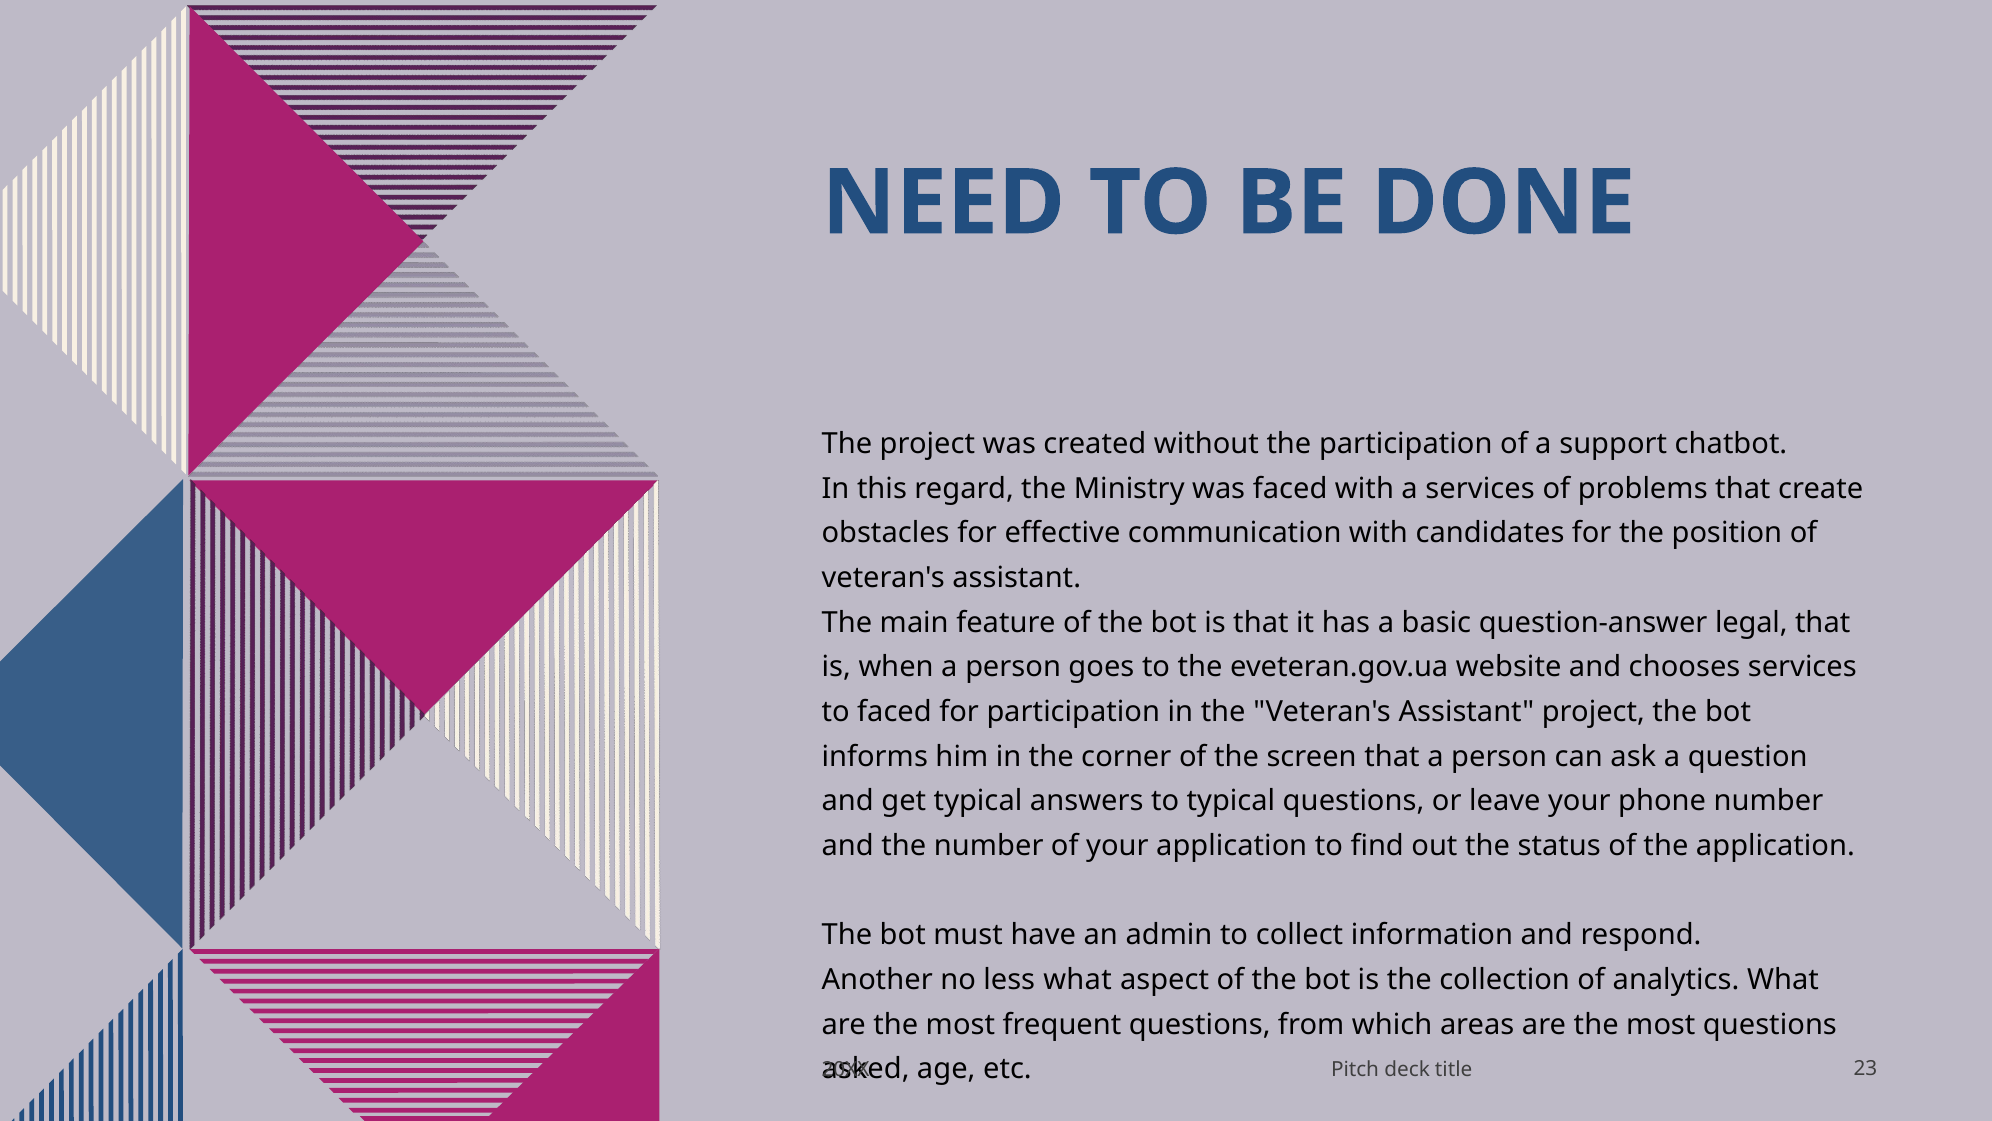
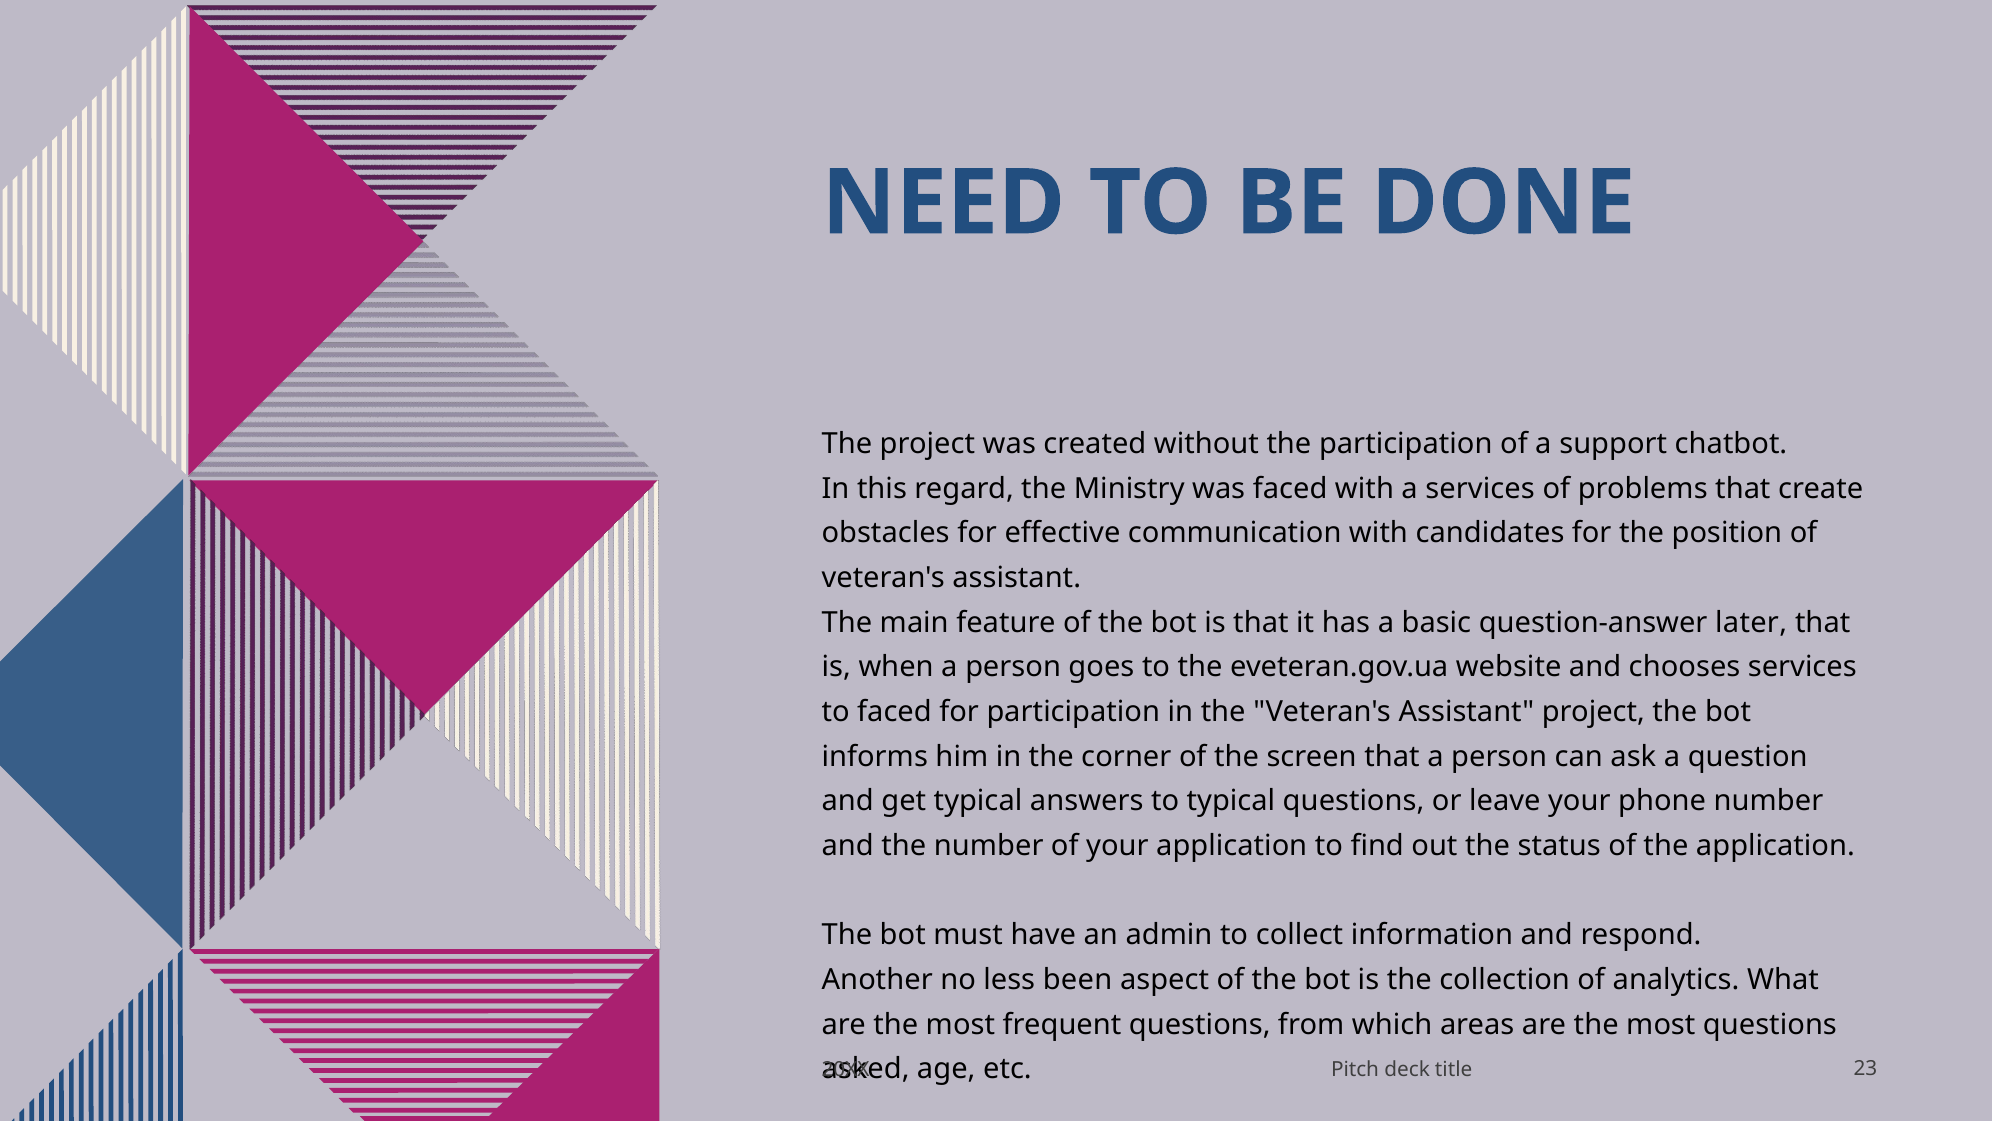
legal: legal -> later (1751, 622)
less what: what -> been (1078, 980)
